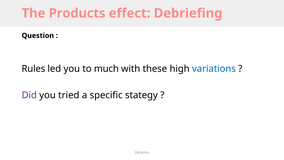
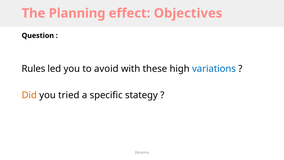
Products: Products -> Planning (77, 13)
Debriefing: Debriefing -> Objectives (188, 13)
much: much -> avoid (106, 69)
Did colour: purple -> orange (29, 95)
